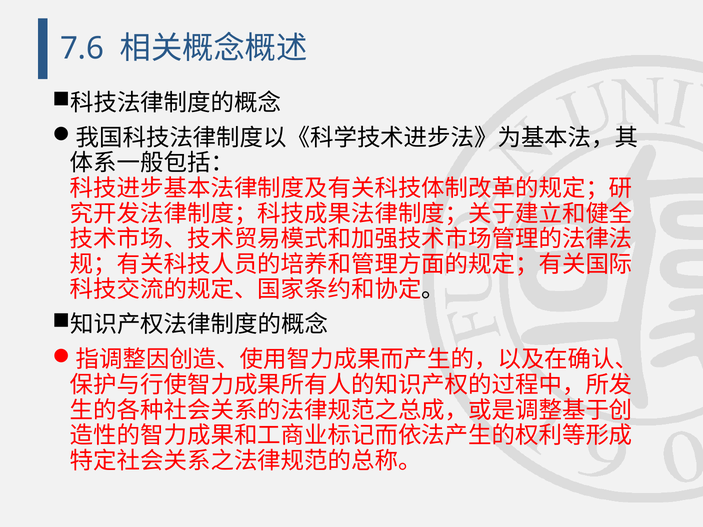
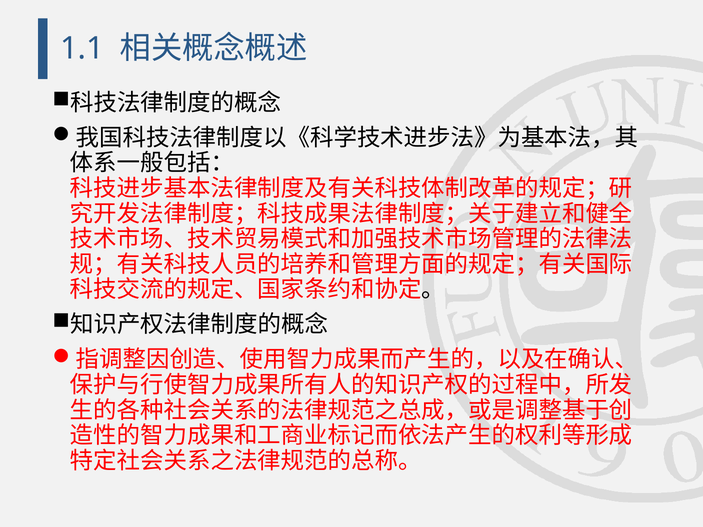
7.6: 7.6 -> 1.1 (82, 49)
